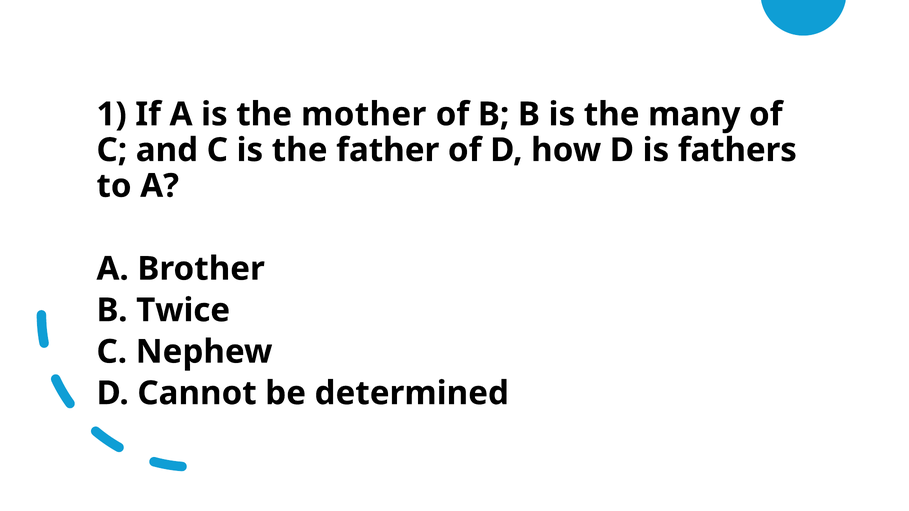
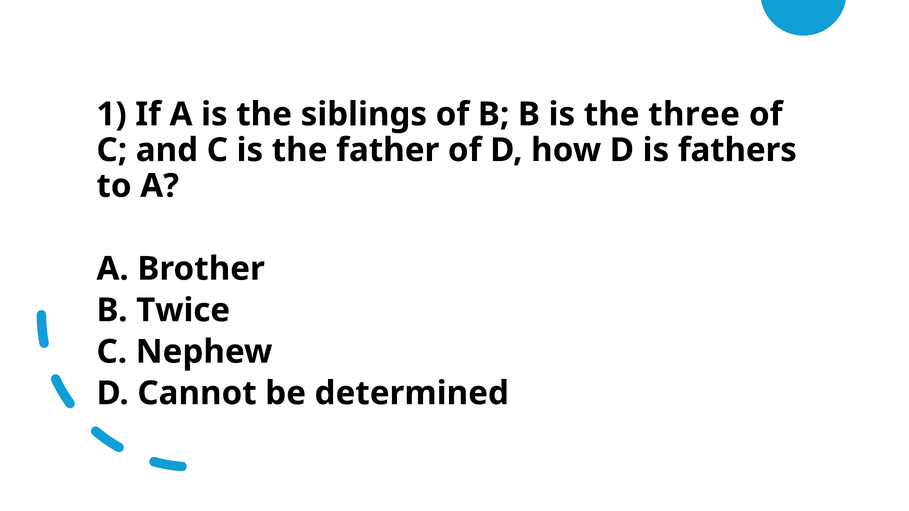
mother: mother -> siblings (364, 114)
many: many -> three (694, 114)
